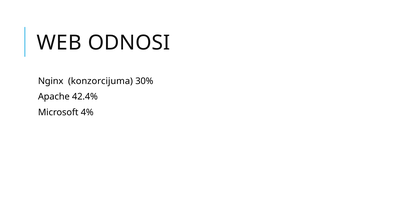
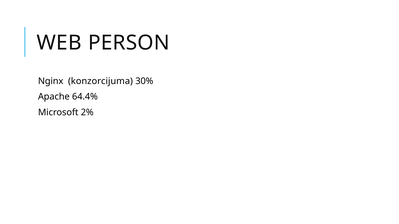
ODNOSI: ODNOSI -> PERSON (129, 43)
42.4%: 42.4% -> 64.4% (85, 97)
4%: 4% -> 2% (87, 113)
